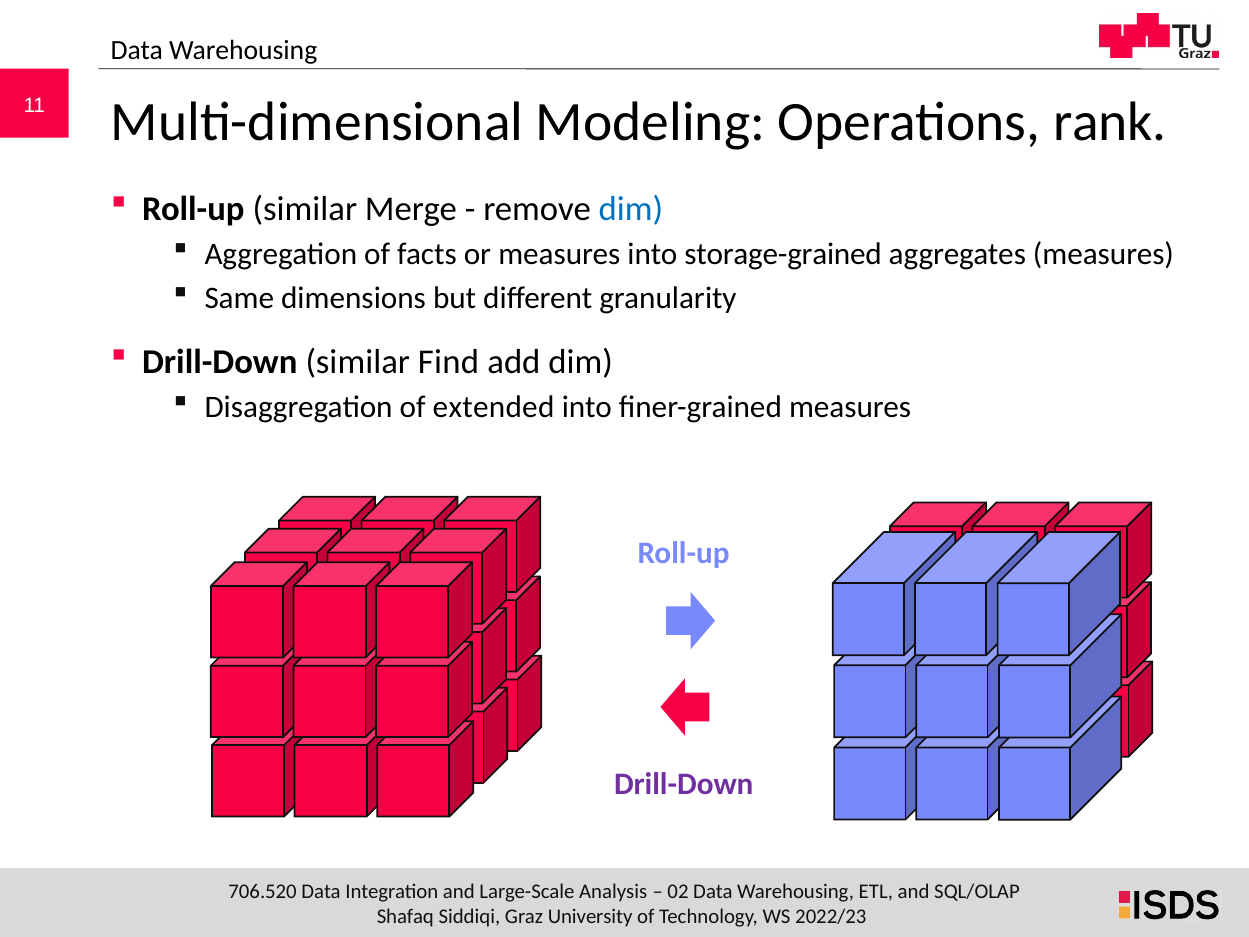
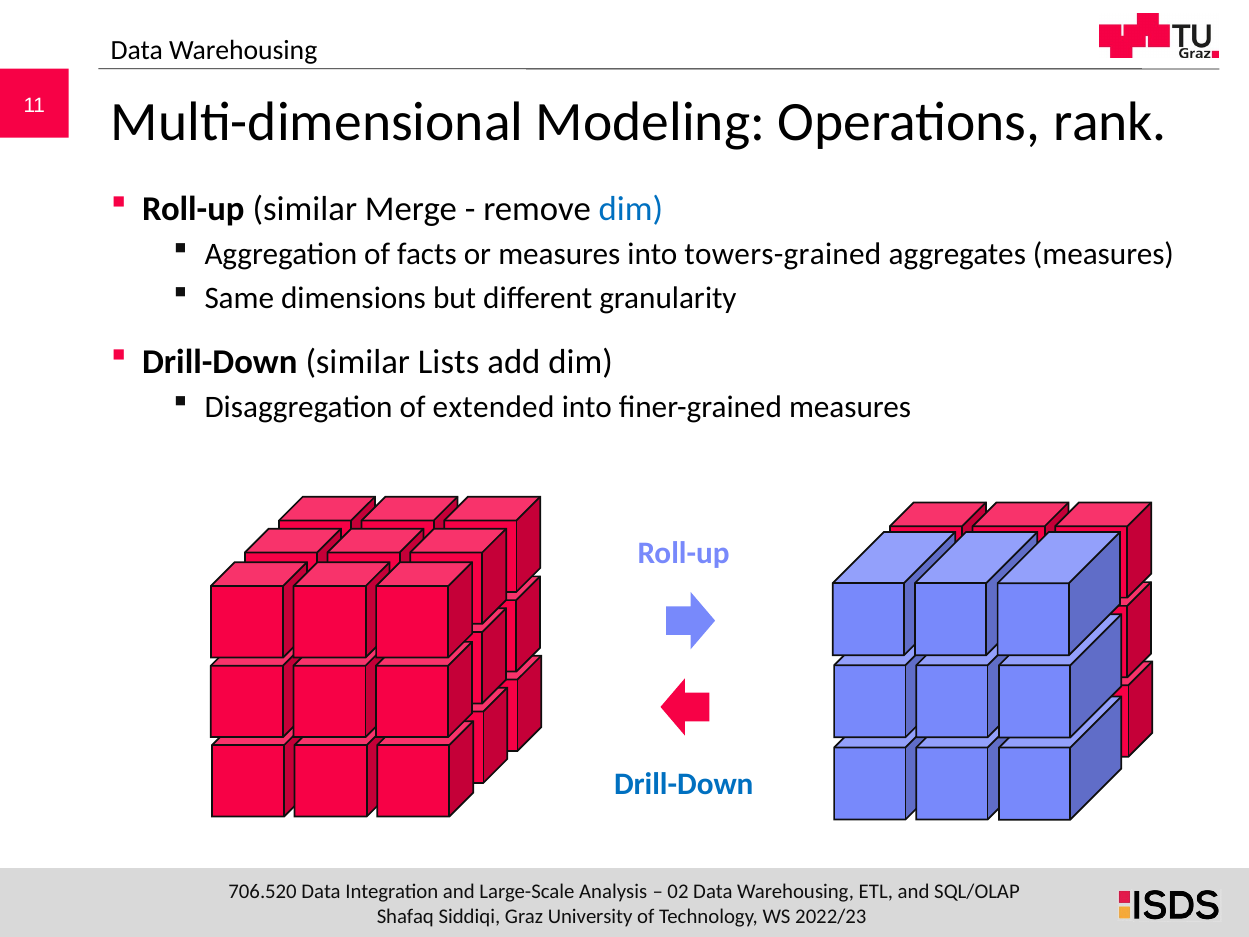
storage-grained: storage-grained -> towers-grained (783, 254)
Find: Find -> Lists (449, 361)
Drill-Down colour: purple -> blue (684, 784)
